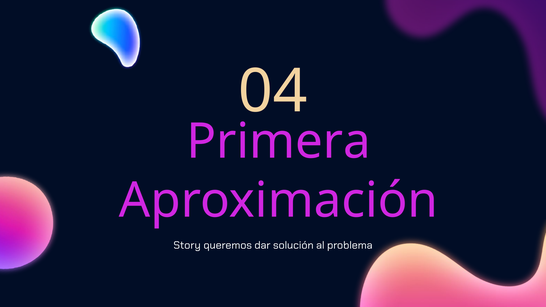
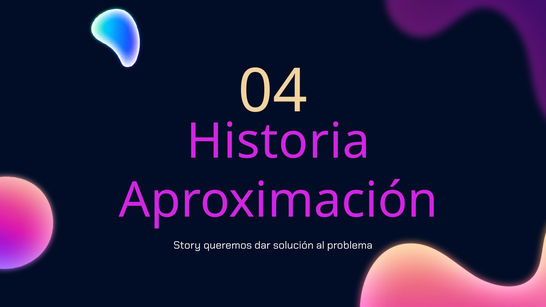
Primera: Primera -> Historia (278, 141)
